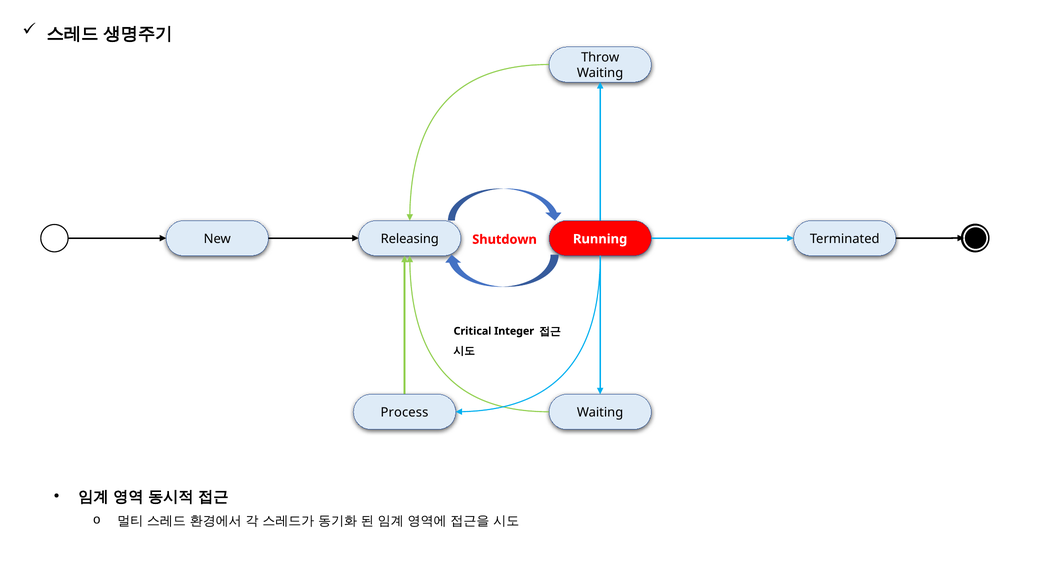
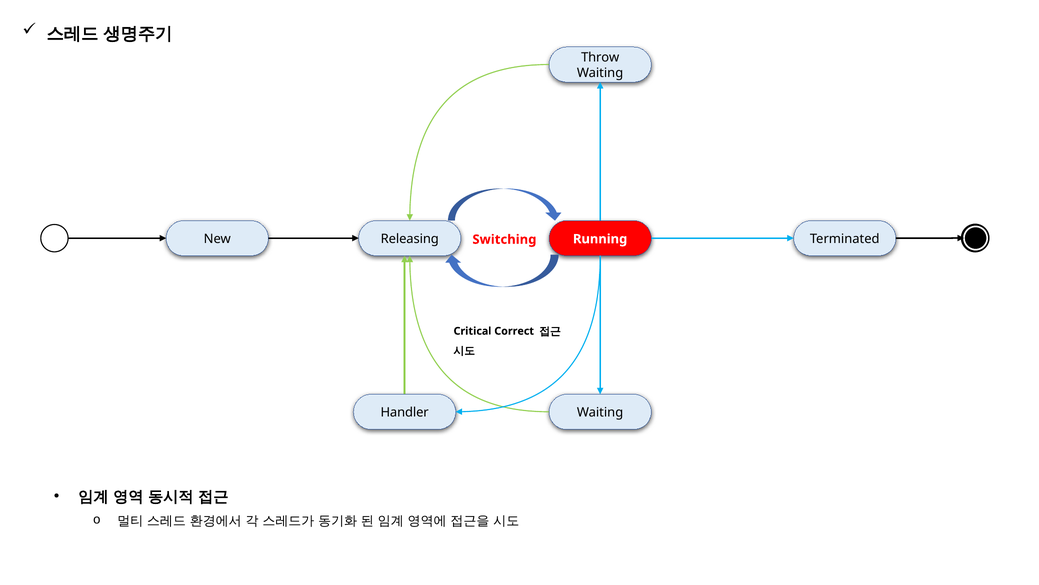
Shutdown: Shutdown -> Switching (504, 239)
Integer: Integer -> Correct (514, 331)
Process: Process -> Handler (405, 412)
